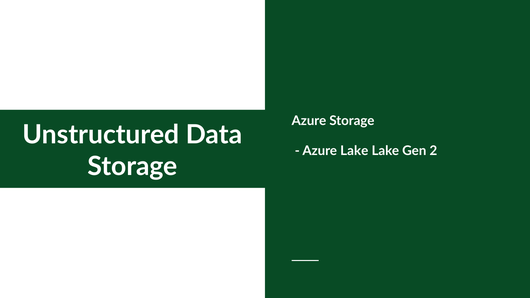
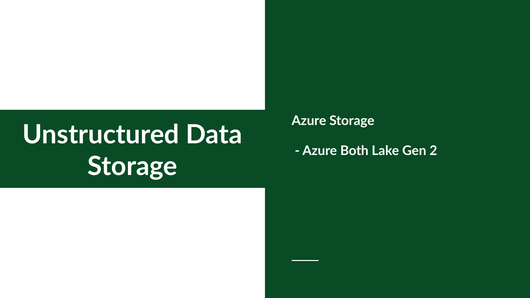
Azure Lake: Lake -> Both (354, 151)
